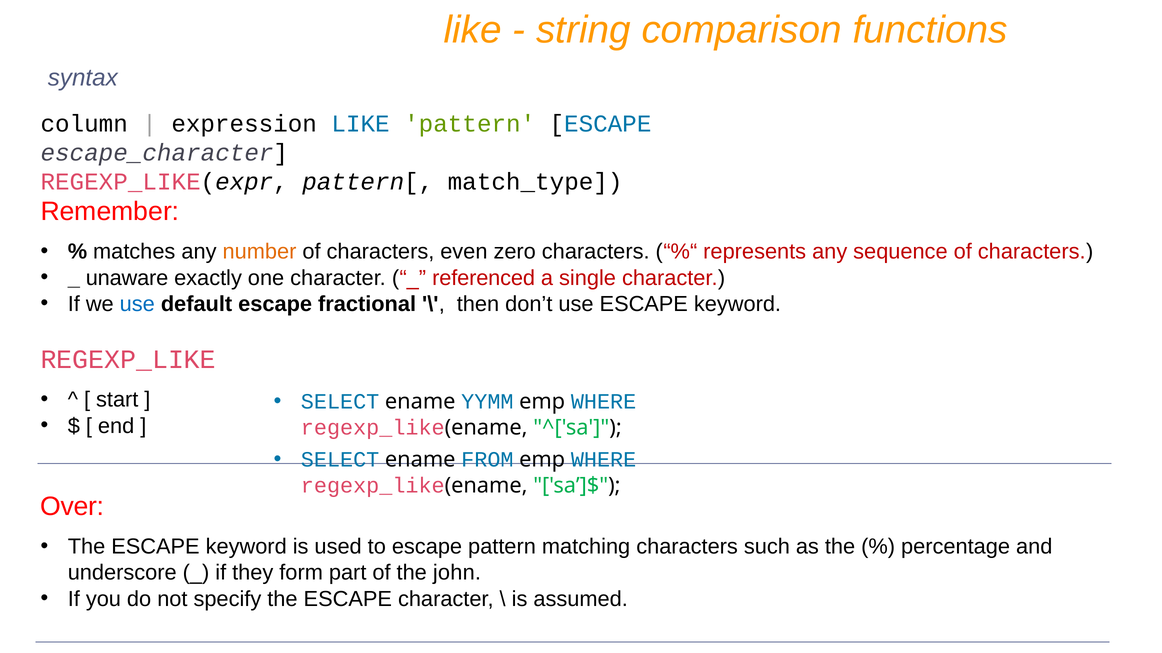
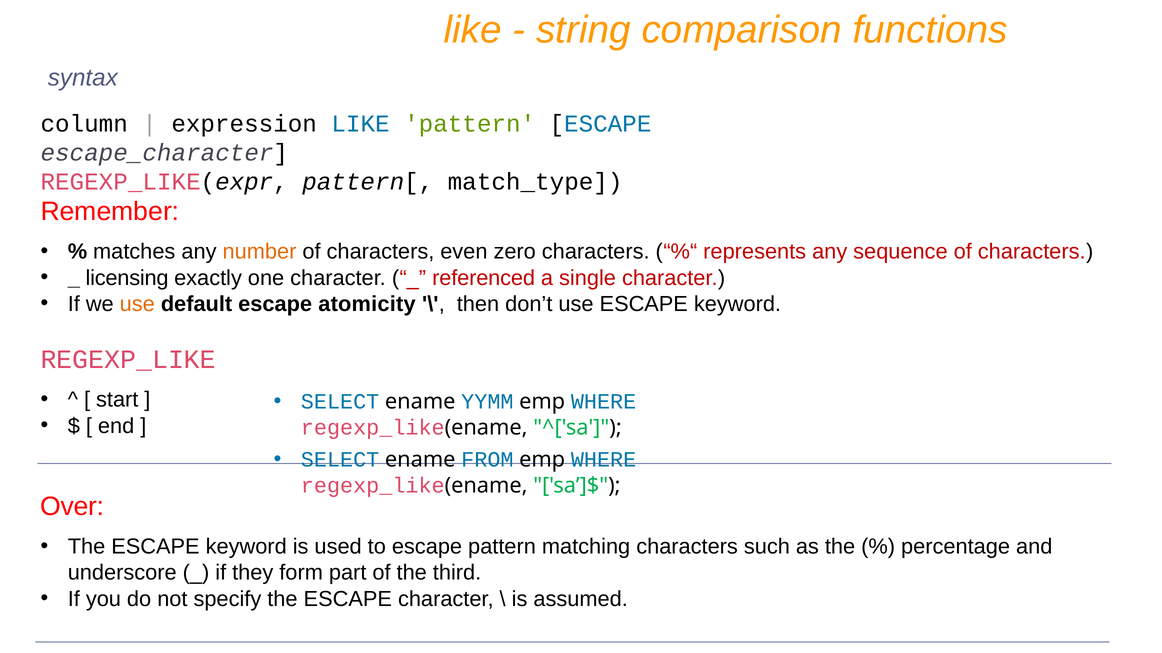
unaware: unaware -> licensing (127, 278)
use colour: blue -> orange (137, 304)
fractional: fractional -> atomicity (367, 304)
john: john -> third (457, 573)
